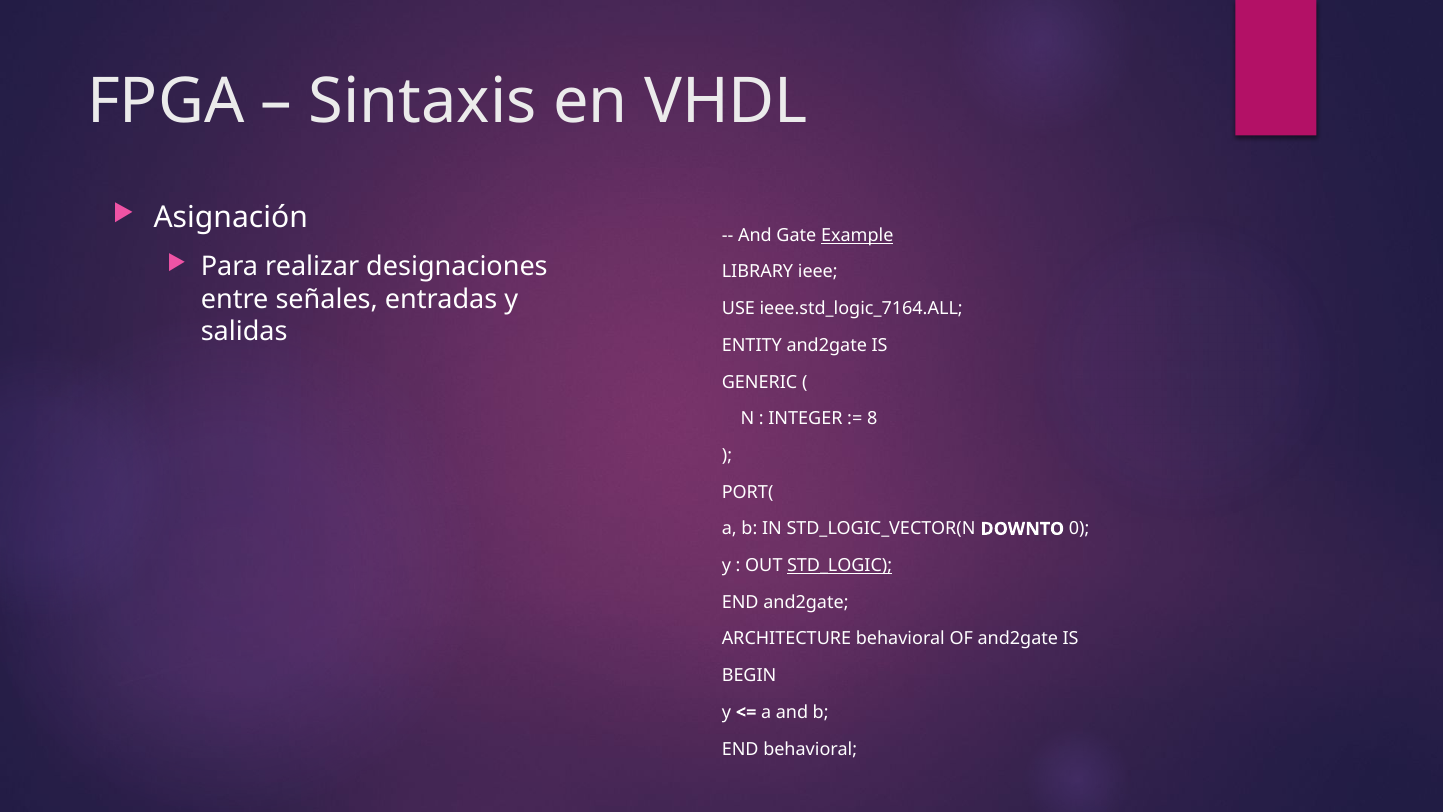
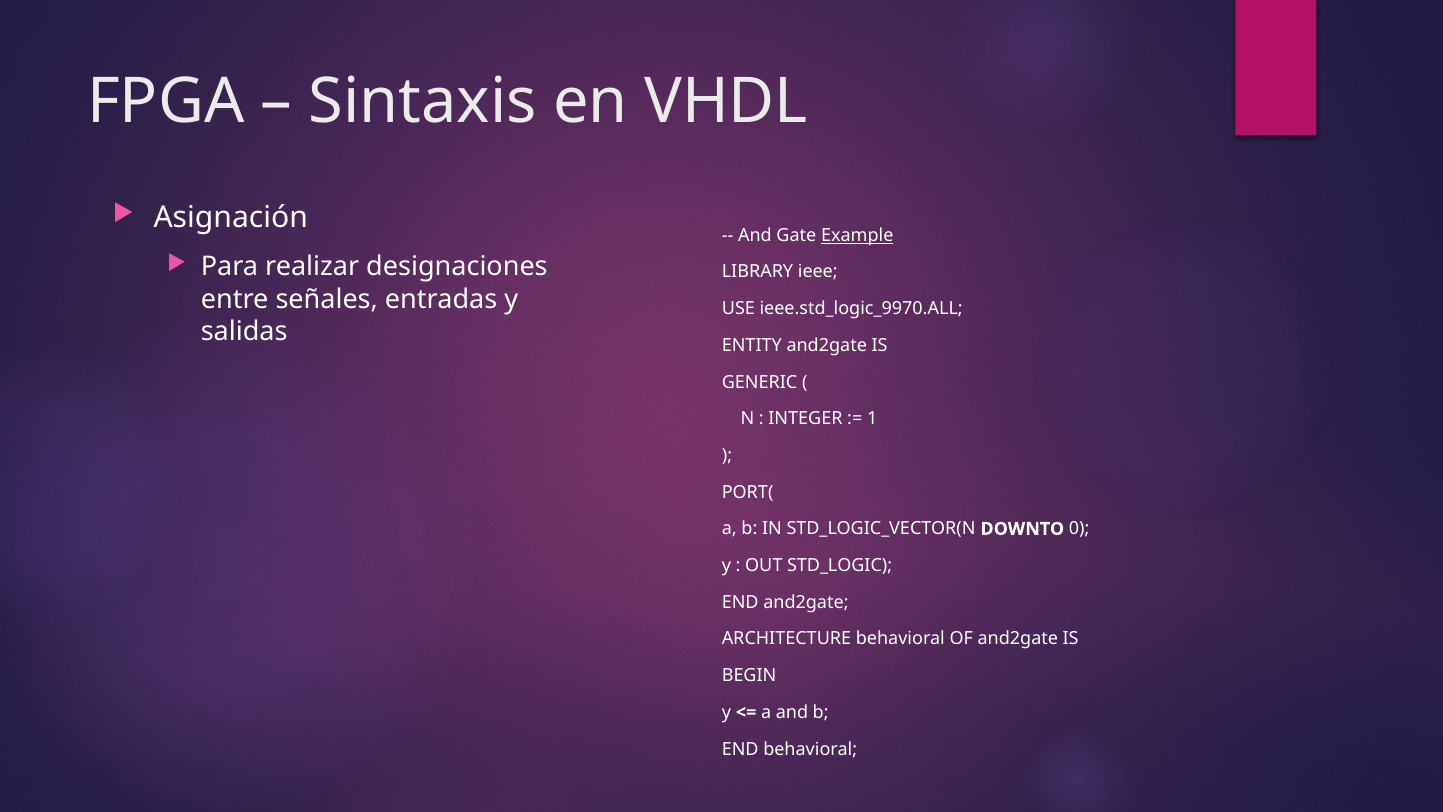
ieee.std_logic_7164.ALL: ieee.std_logic_7164.ALL -> ieee.std_logic_9970.ALL (861, 309)
8: 8 -> 1 (872, 419)
STD_LOGIC underline: present -> none (840, 565)
